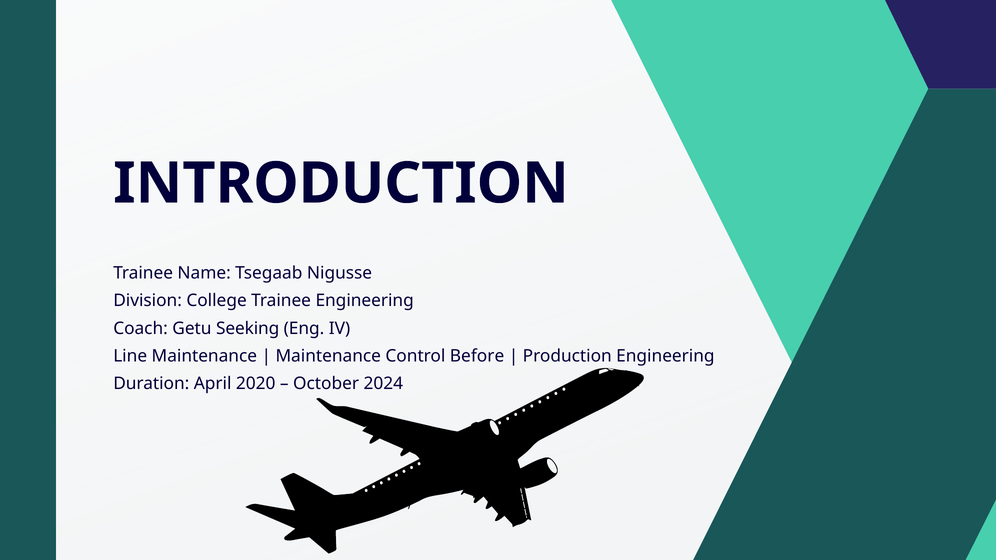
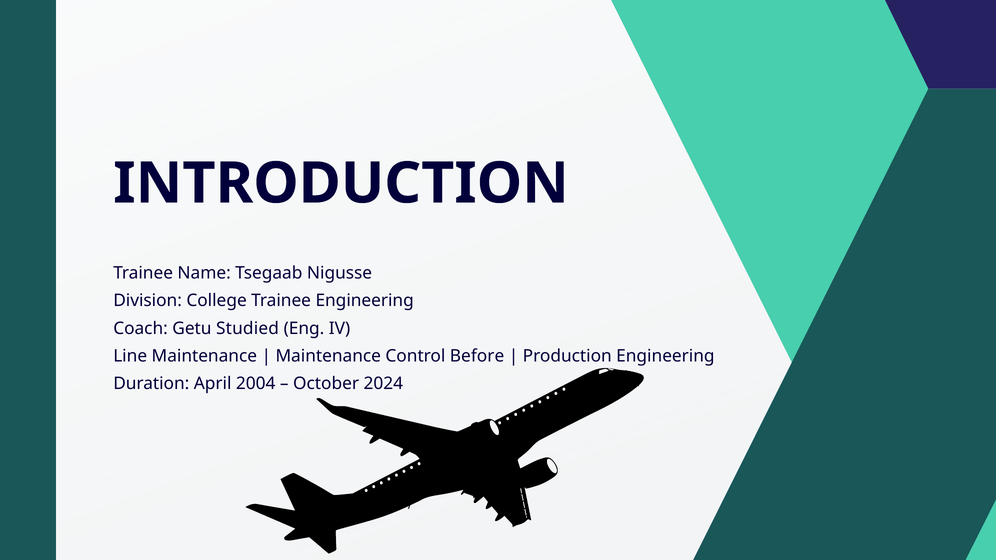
Seeking: Seeking -> Studied (248, 328)
2020: 2020 -> 2004 (256, 384)
